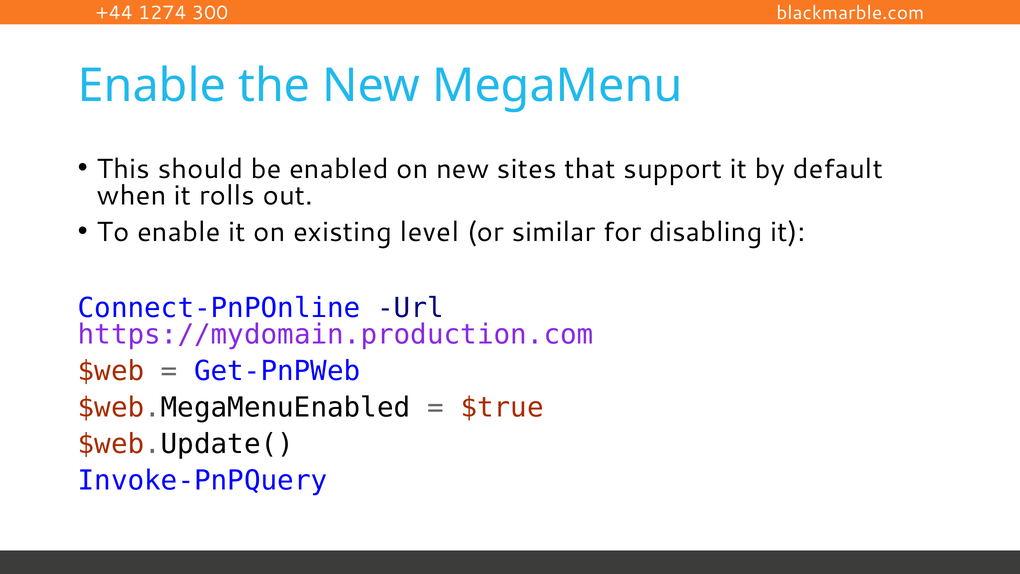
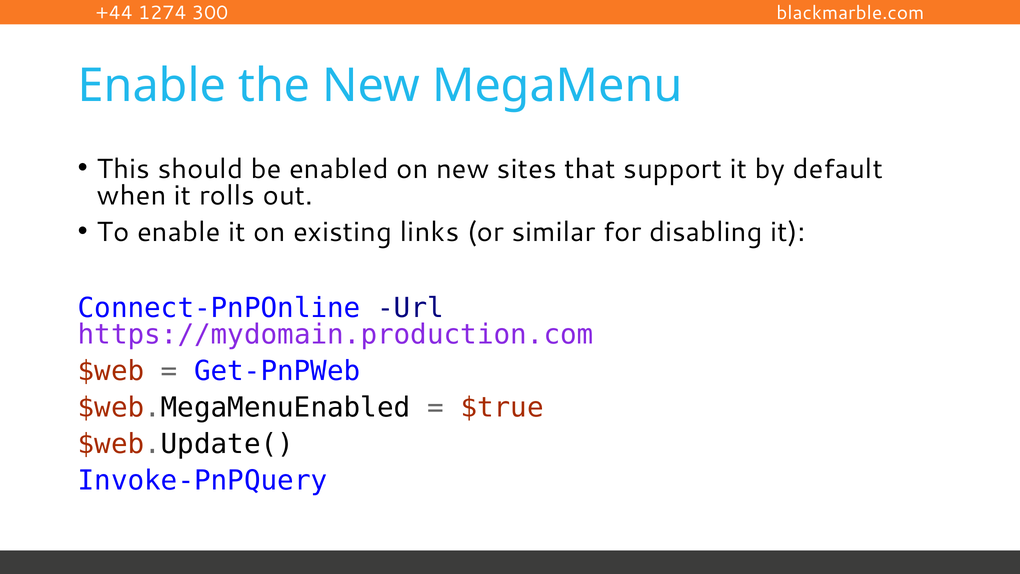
level: level -> links (429, 232)
